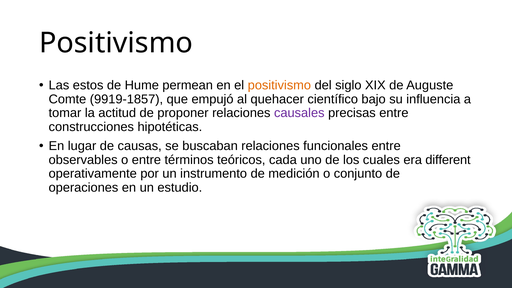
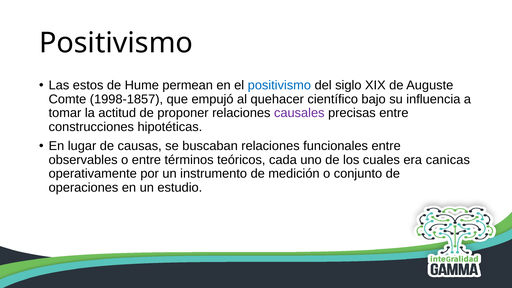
positivismo colour: orange -> blue (279, 85)
9919-1857: 9919-1857 -> 1998-1857 (126, 99)
different: different -> canicas (448, 160)
